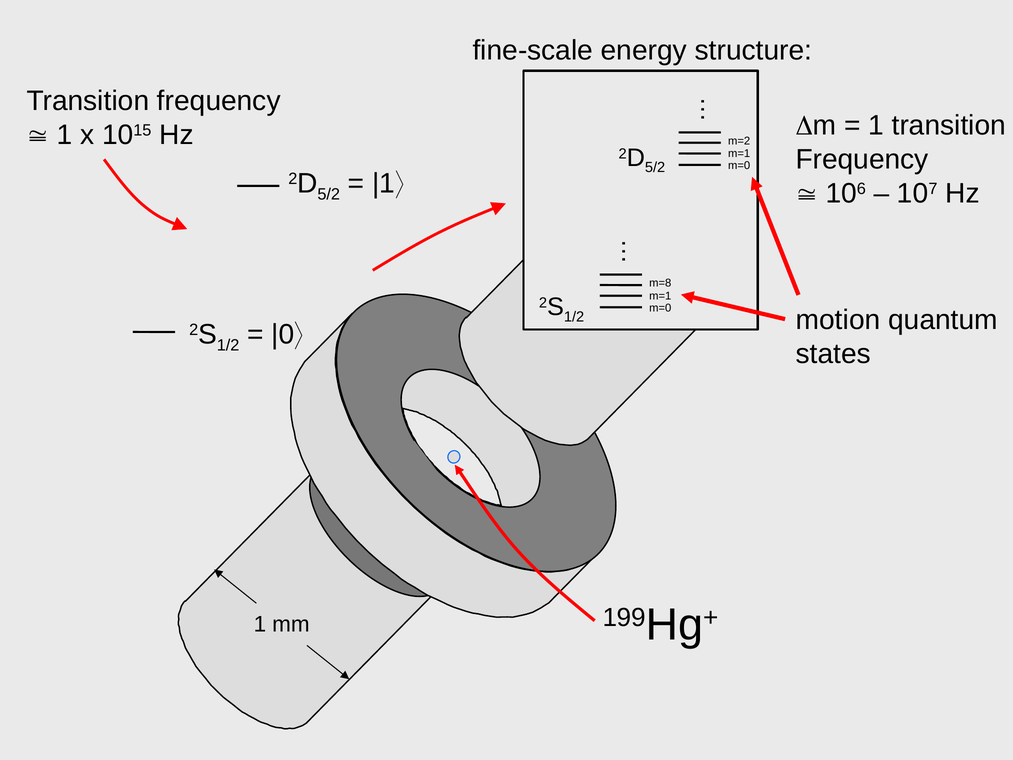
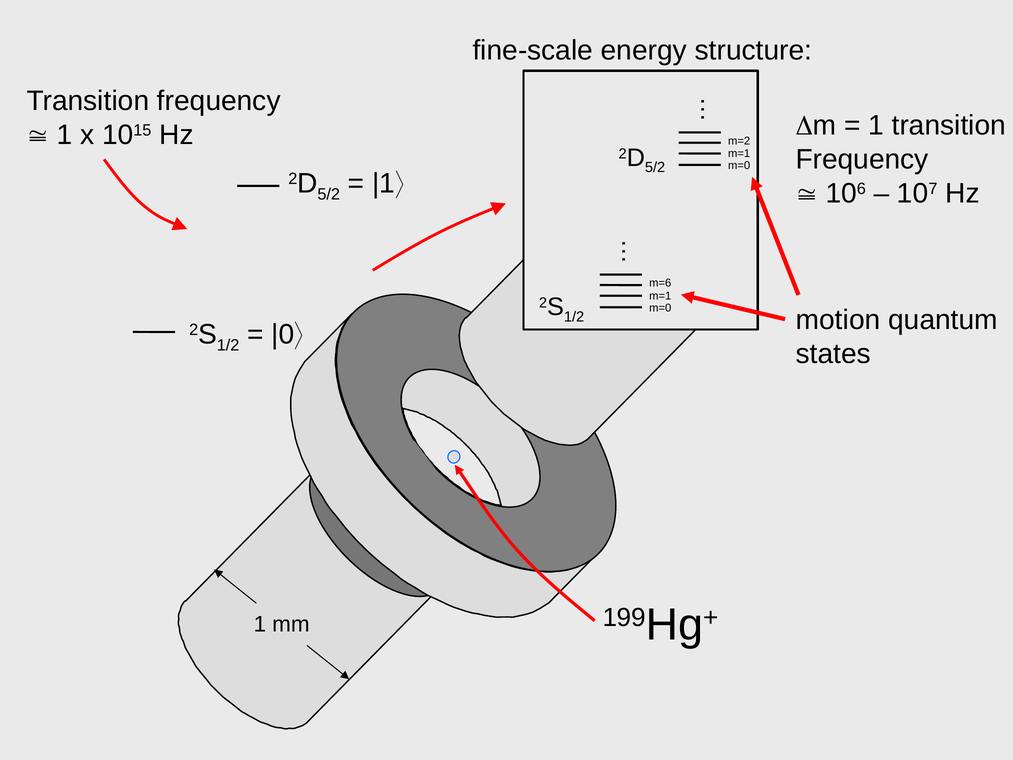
m=8: m=8 -> m=6 (660, 283)
